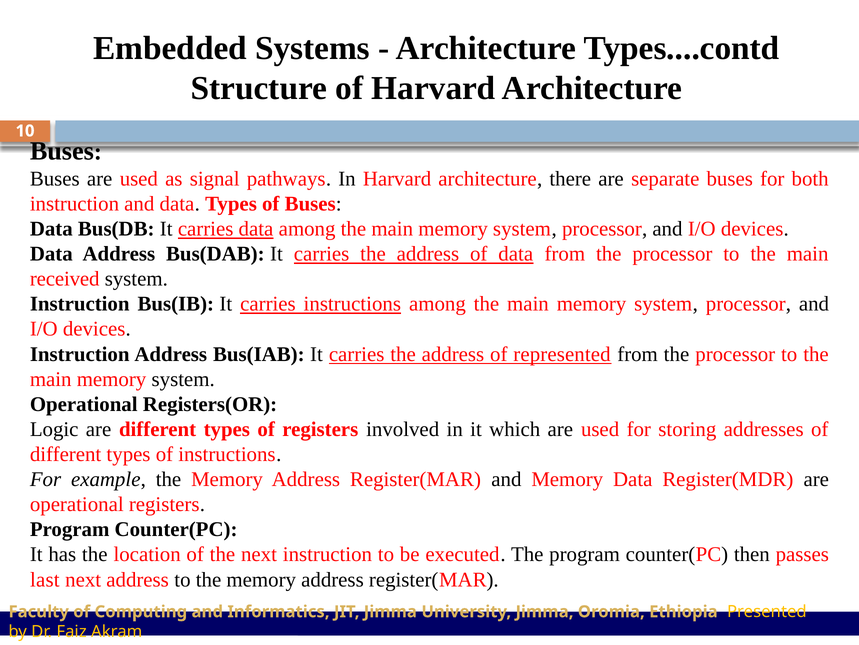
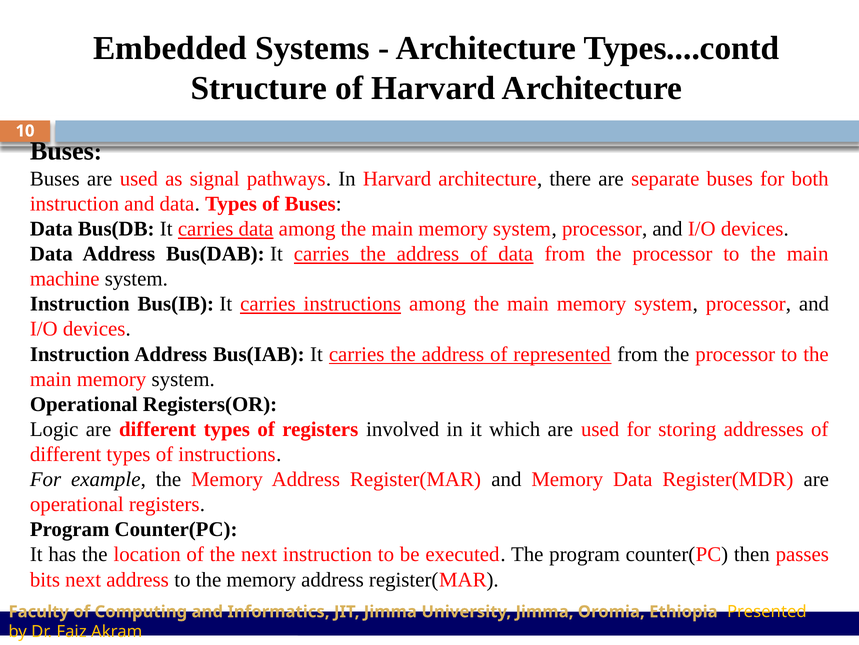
received: received -> machine (65, 279)
last: last -> bits (45, 579)
